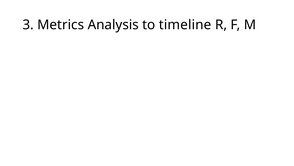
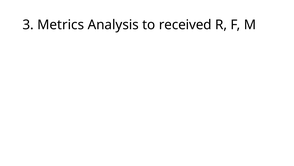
timeline: timeline -> received (185, 25)
